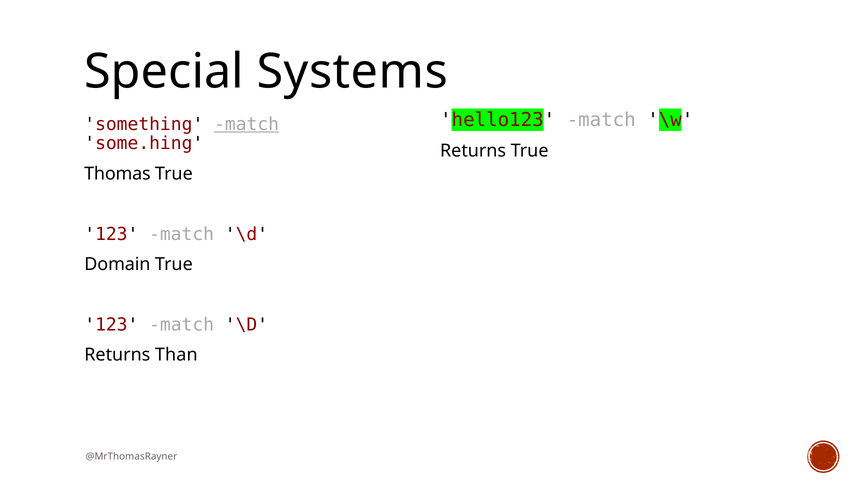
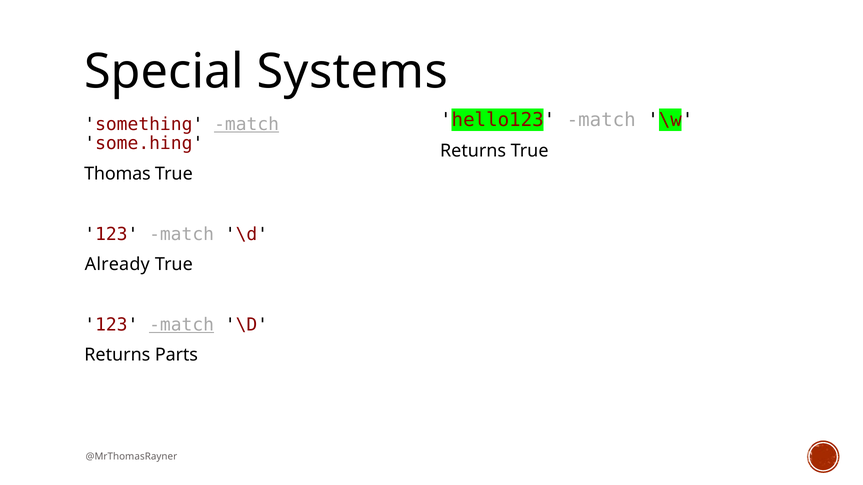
Domain: Domain -> Already (117, 265)
match underline: none -> present (182, 325)
Than: Than -> Parts (176, 355)
